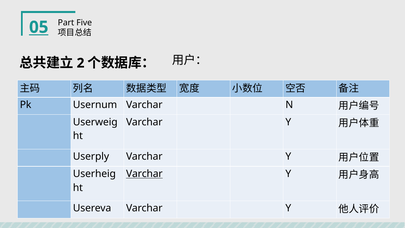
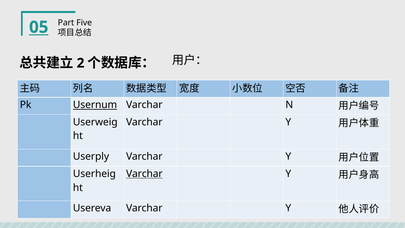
Usernum underline: none -> present (95, 105)
